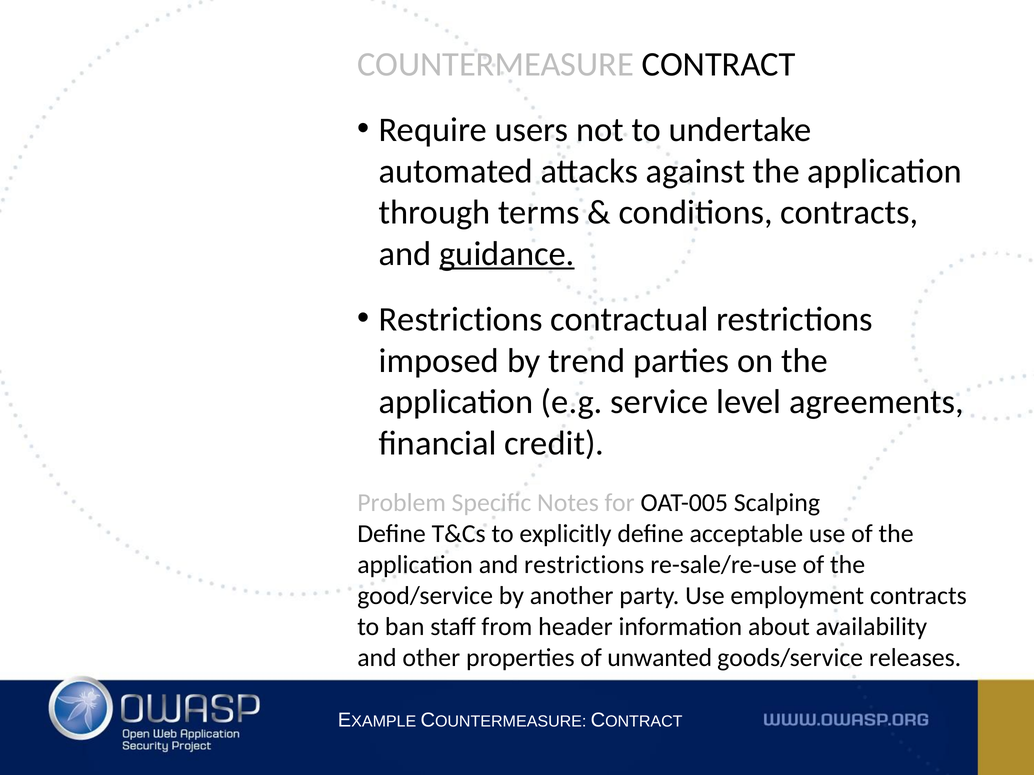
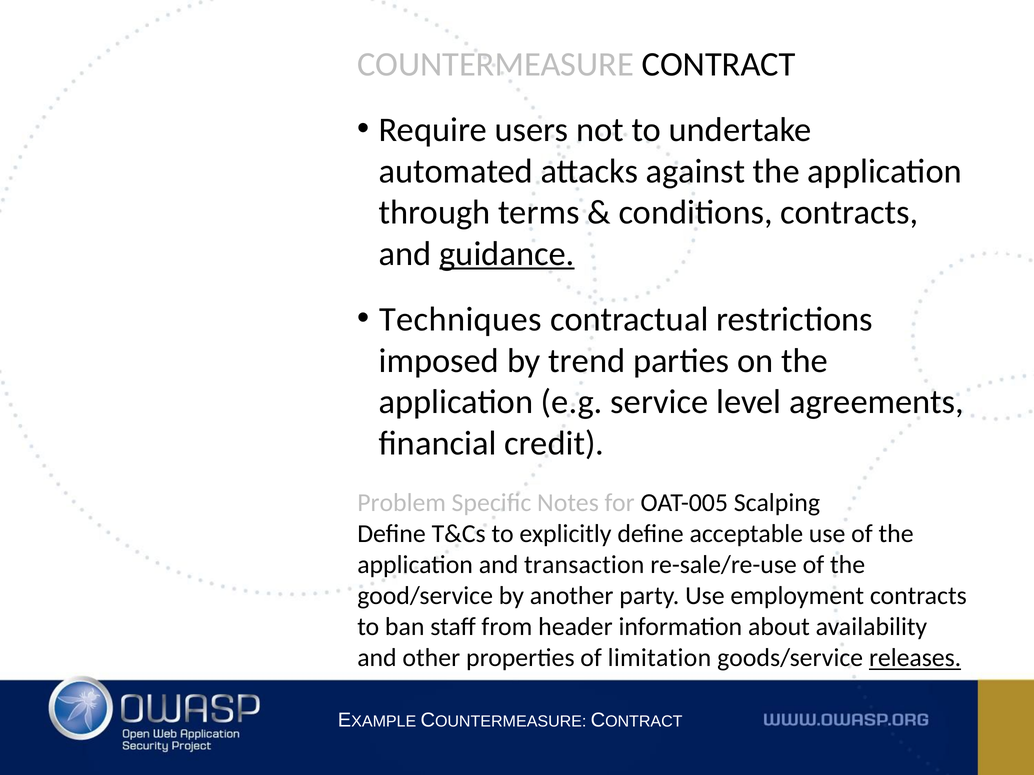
Restrictions: Restrictions -> Techniques (460, 320)
and restrictions: restrictions -> transaction (584, 565)
unwanted: unwanted -> limitation (659, 658)
releases underline: none -> present (915, 658)
